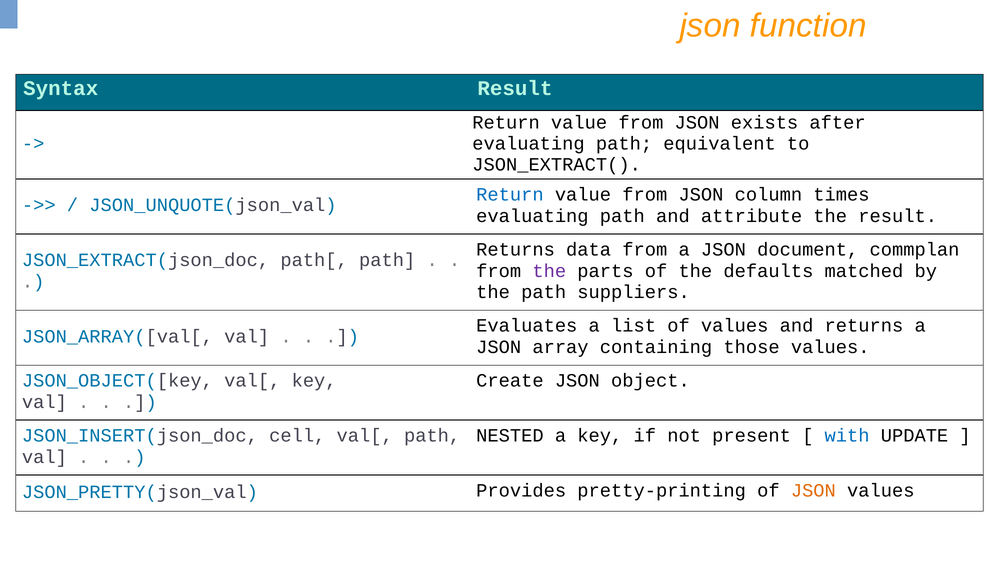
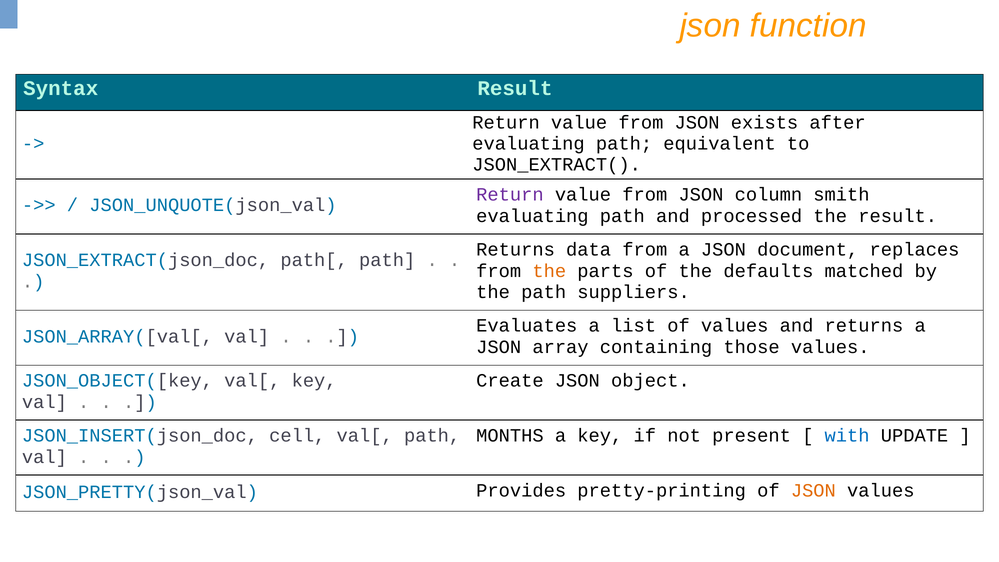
Return colour: blue -> purple (510, 195)
times: times -> smith (841, 195)
attribute: attribute -> processed (752, 216)
commplan: commplan -> replaces (915, 250)
the colour: purple -> orange (549, 271)
NESTED: NESTED -> MONTHS (510, 436)
